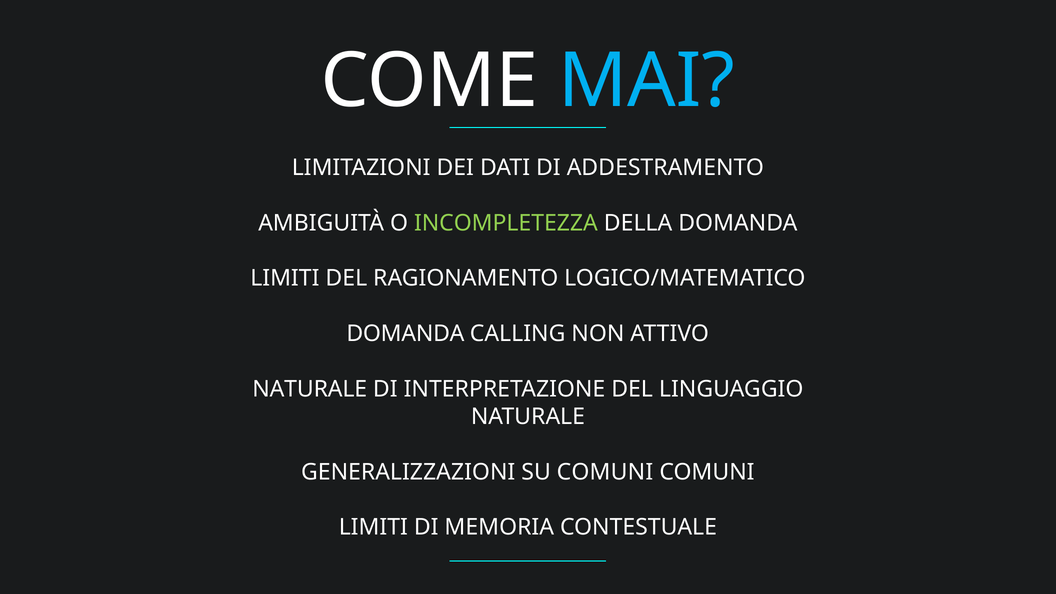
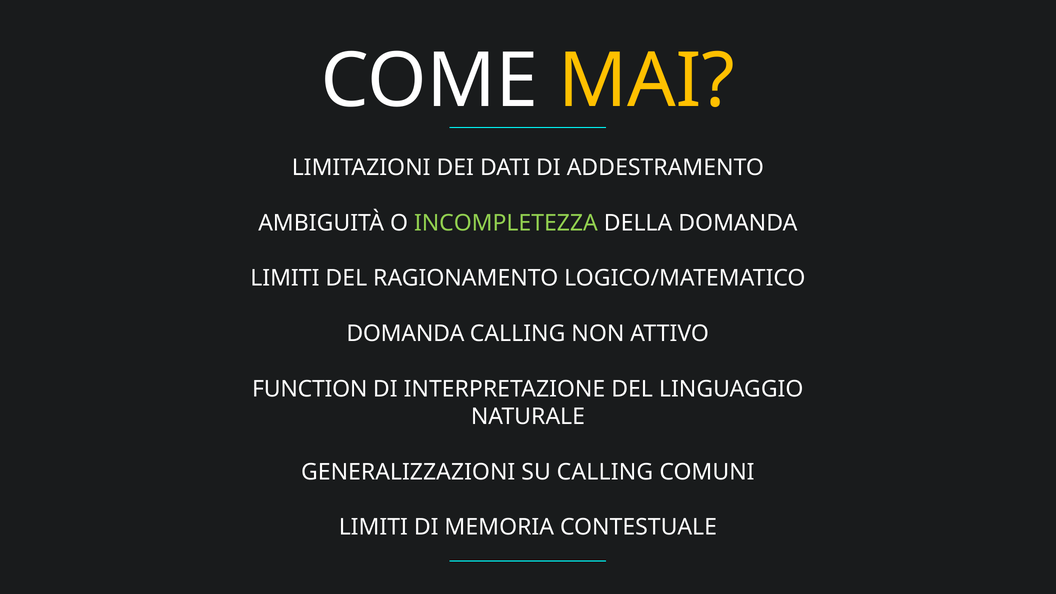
MAI colour: light blue -> yellow (646, 81)
NATURALE: NATURALE -> FUNCTION (310, 389)
SU COMUNI: COMUNI -> CALLING (605, 472)
